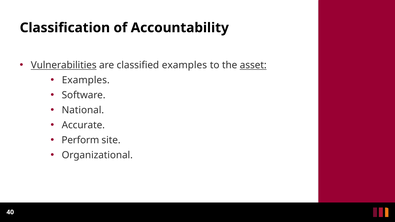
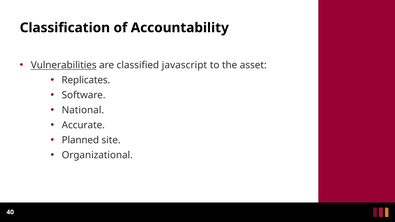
classified examples: examples -> javascript (184, 65)
asset underline: present -> none (253, 65)
Examples: Examples -> Replicates (86, 80)
Perform: Perform -> Planned (80, 140)
